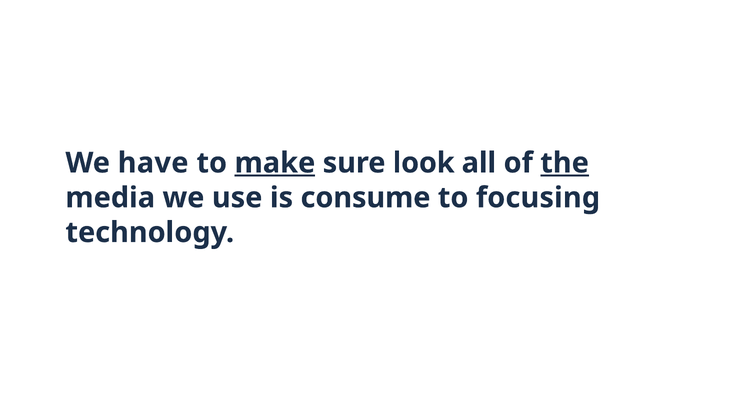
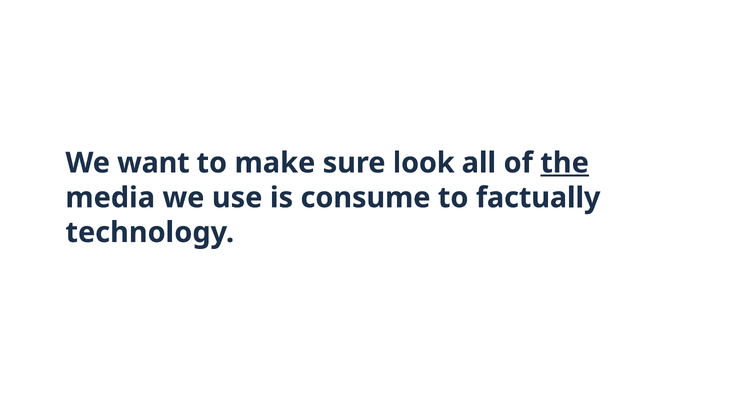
have: have -> want (153, 163)
make underline: present -> none (275, 163)
focusing: focusing -> factually (538, 197)
